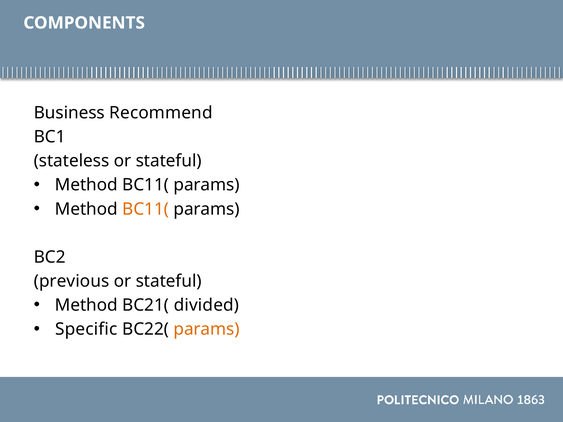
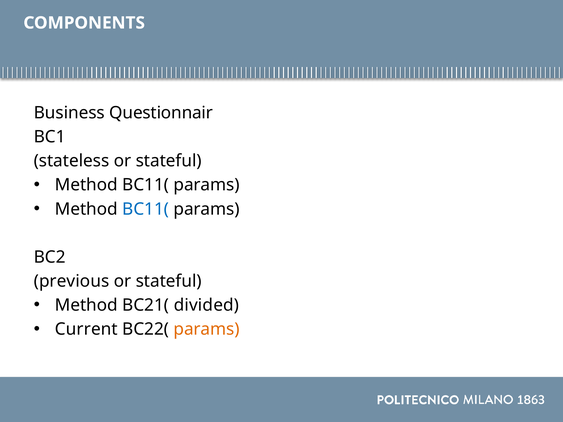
Recommend: Recommend -> Questionnair (161, 113)
BC11( colour: orange -> blue (146, 209)
Specific: Specific -> Current (86, 330)
